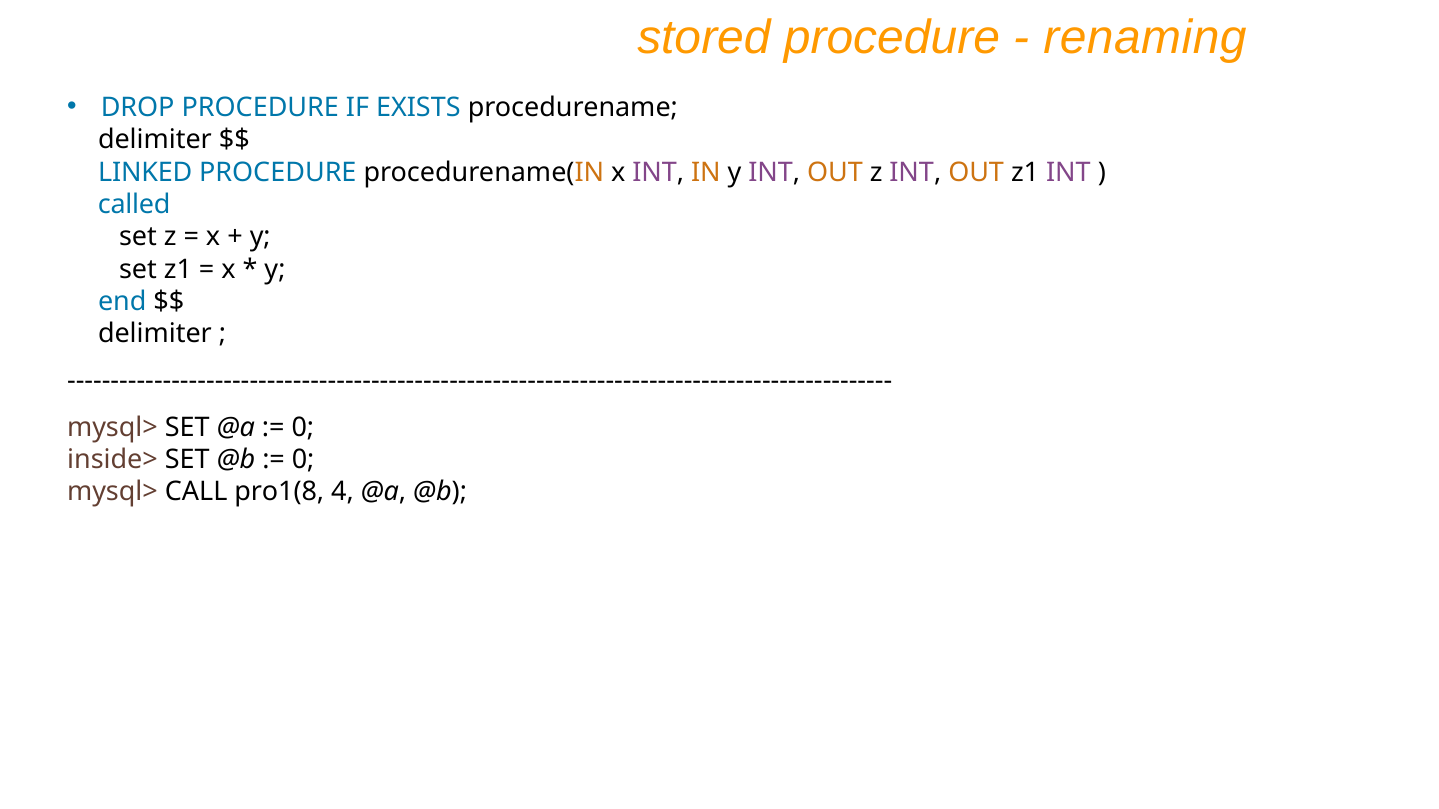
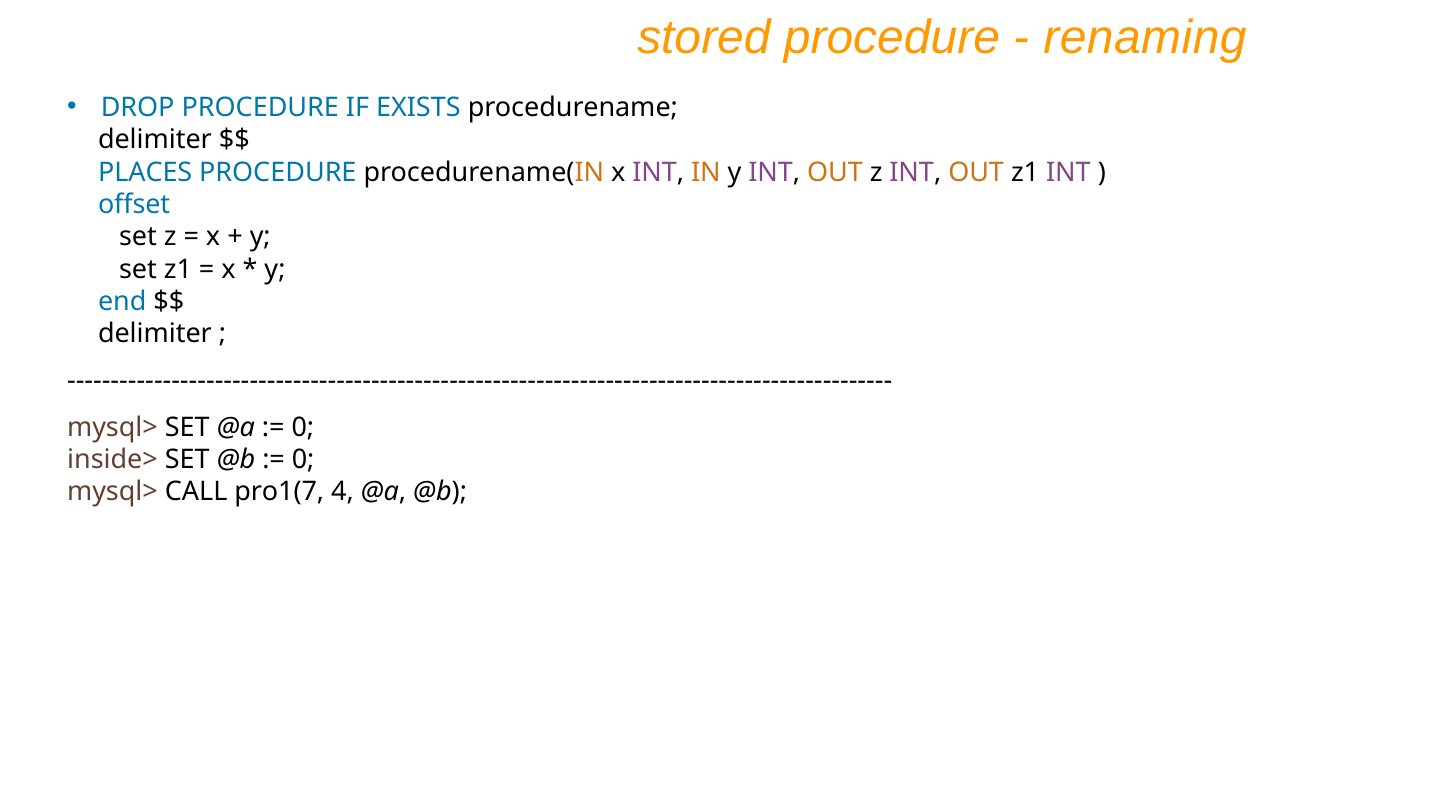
LINKED: LINKED -> PLACES (145, 172)
called: called -> offset (134, 205)
pro1(8: pro1(8 -> pro1(7 (279, 492)
